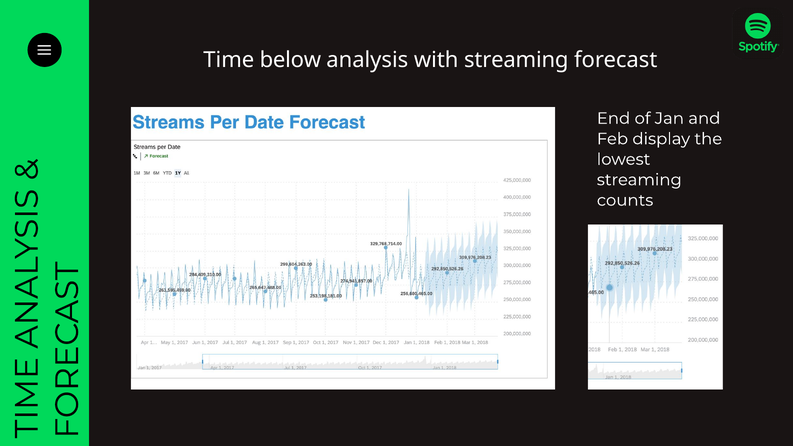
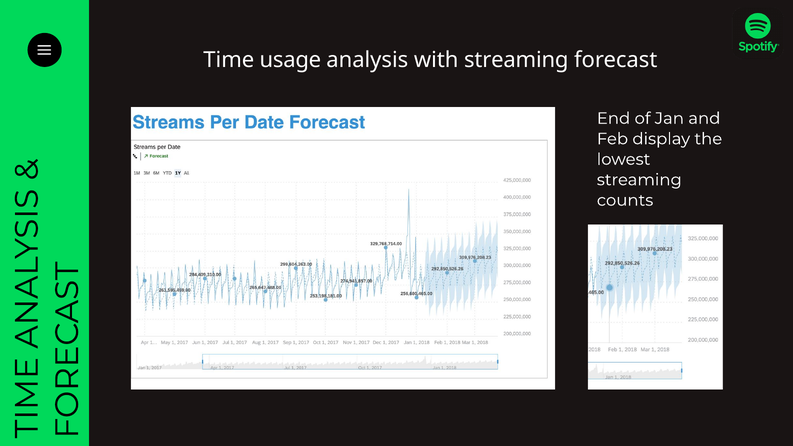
below: below -> usage (290, 60)
